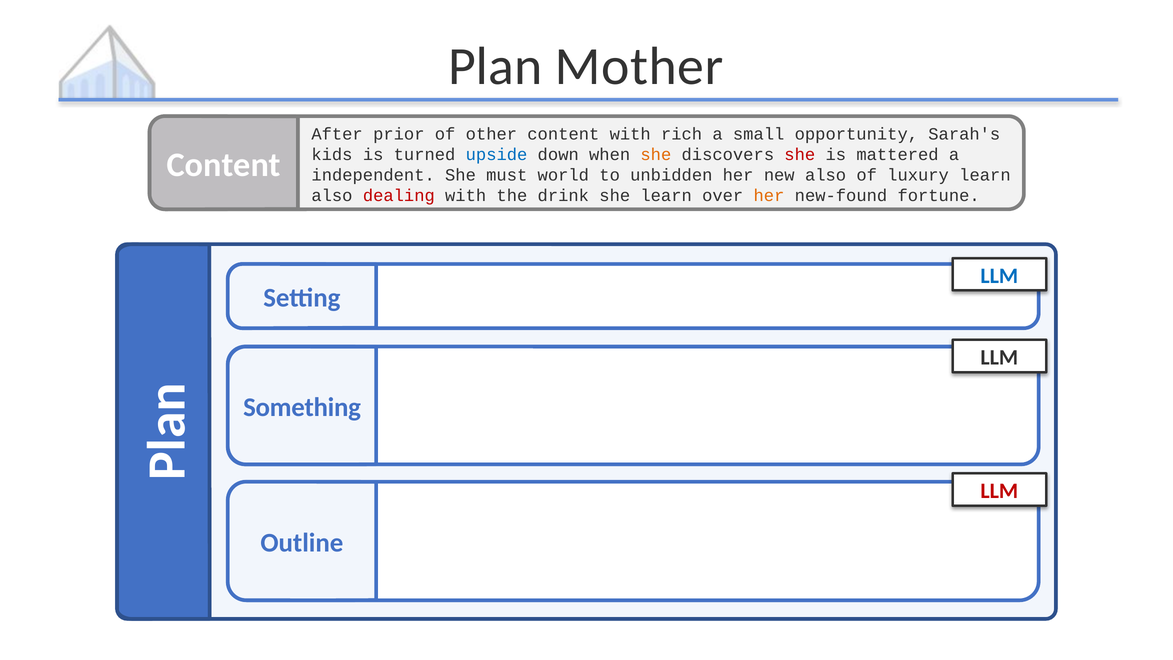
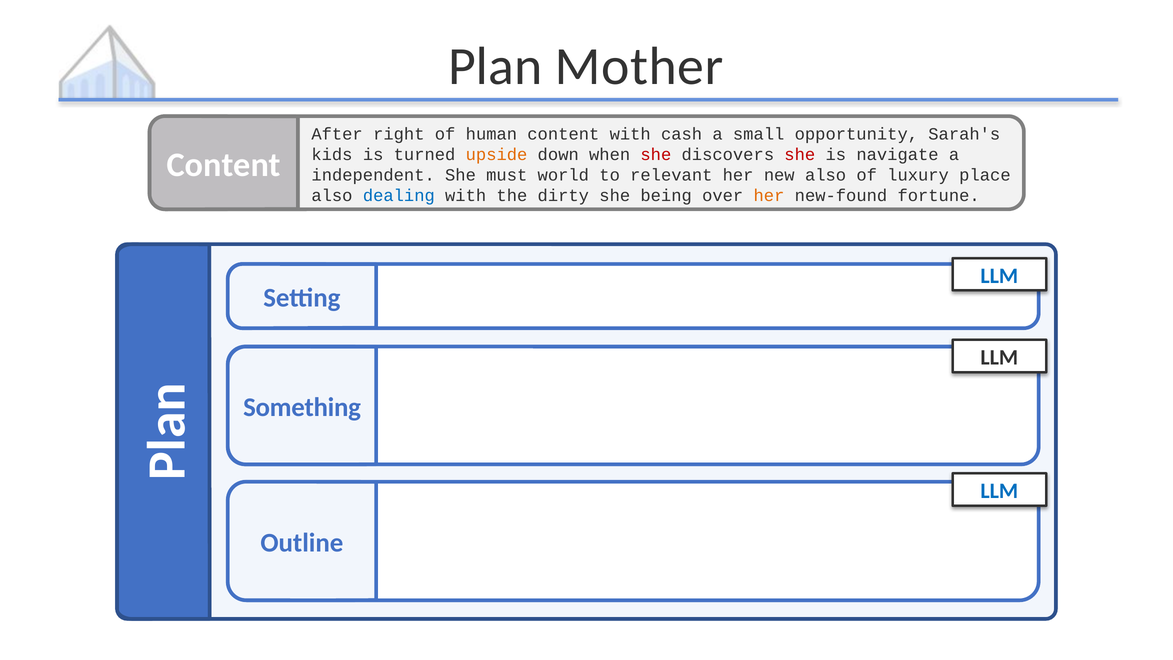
prior: prior -> right (399, 134)
other: other -> human (491, 134)
rich: rich -> cash (682, 134)
upside colour: blue -> orange (497, 154)
she colour: orange -> red (656, 154)
mattered: mattered -> navigate (897, 154)
unbidden: unbidden -> relevant (671, 175)
luxury learn: learn -> place (985, 175)
dealing colour: red -> blue (399, 195)
drink: drink -> dirty (563, 195)
she learn: learn -> being (666, 195)
LLM colour: red -> blue (999, 491)
